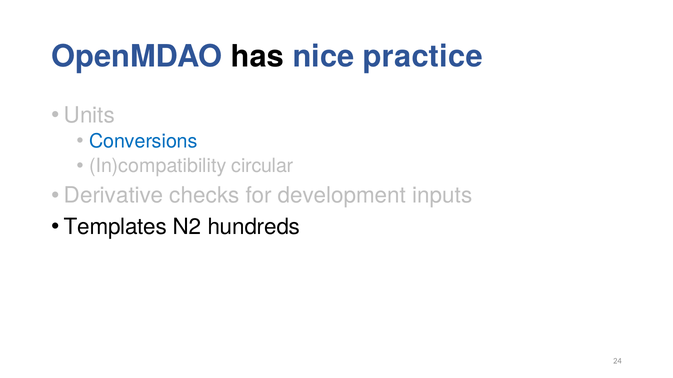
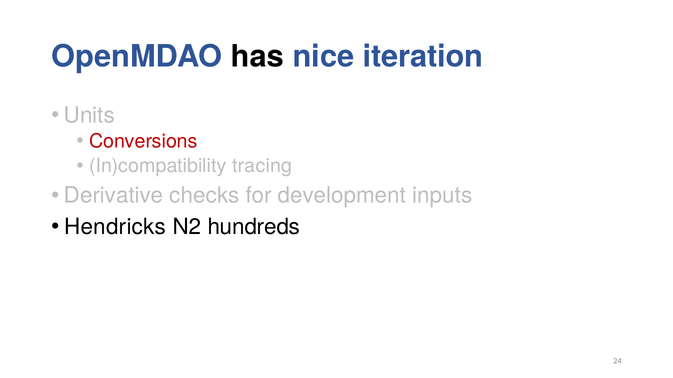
practice: practice -> iteration (423, 57)
Conversions colour: blue -> red (143, 141)
circular: circular -> tracing (262, 166)
Templates: Templates -> Hendricks (115, 227)
